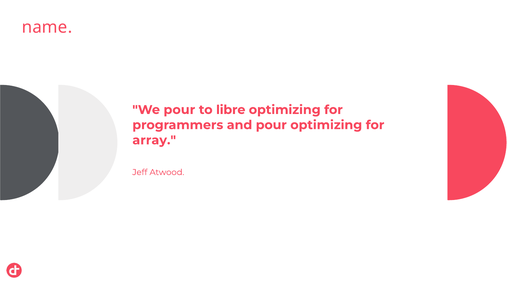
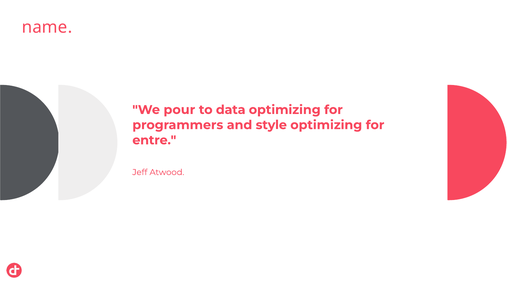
libre: libre -> data (231, 110)
and pour: pour -> style (271, 125)
array: array -> entre (154, 140)
